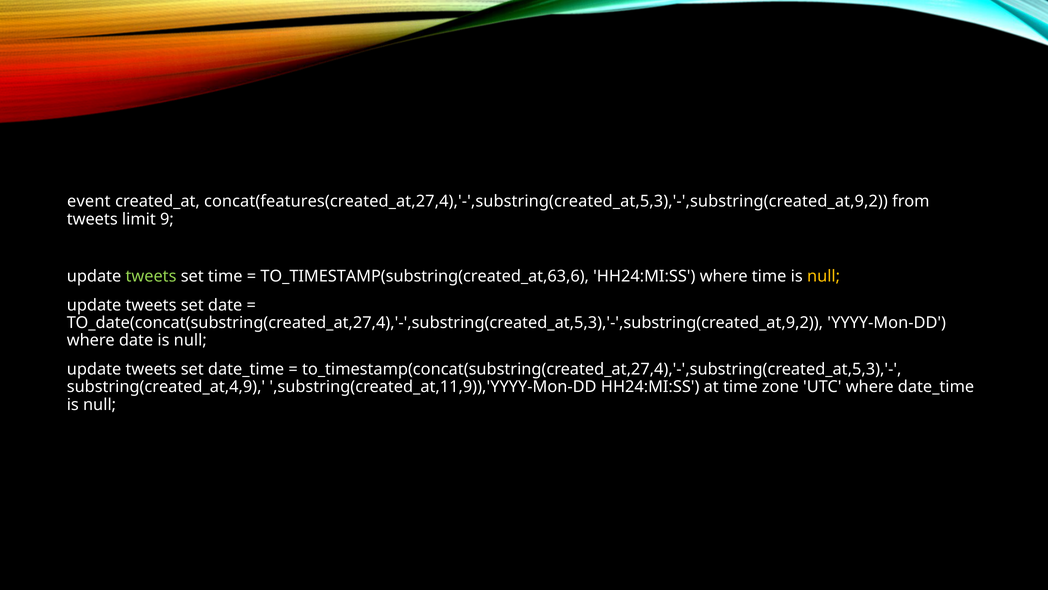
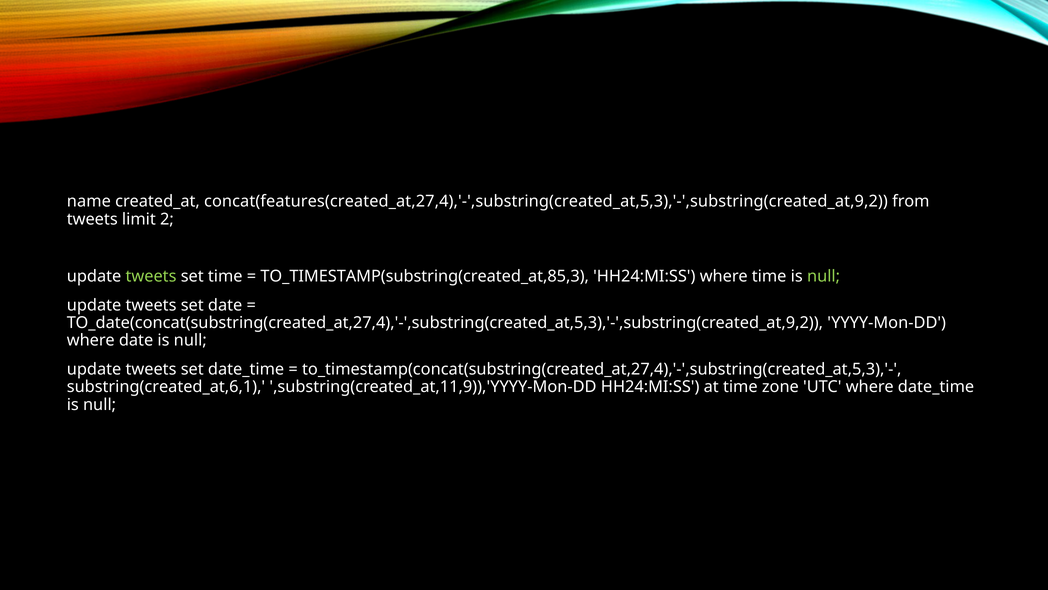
event: event -> name (89, 201)
9: 9 -> 2 (167, 219)
TO_TIMESTAMP(substring(created_at,63,6: TO_TIMESTAMP(substring(created_at,63,6 -> TO_TIMESTAMP(substring(created_at,85,3 (425, 276)
null colour: yellow -> light green (824, 276)
substring(created_at,4,9: substring(created_at,4,9 -> substring(created_at,6,1 (166, 387)
